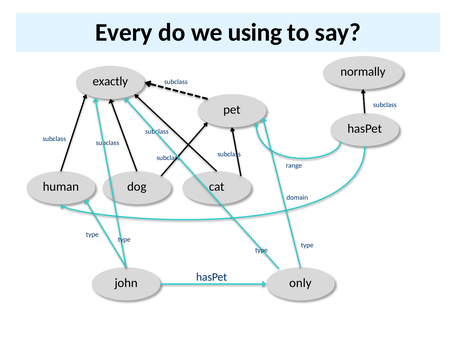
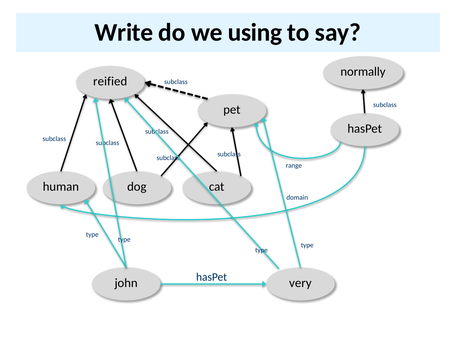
Every: Every -> Write (124, 32)
exactly: exactly -> reified (110, 81)
only: only -> very (300, 283)
